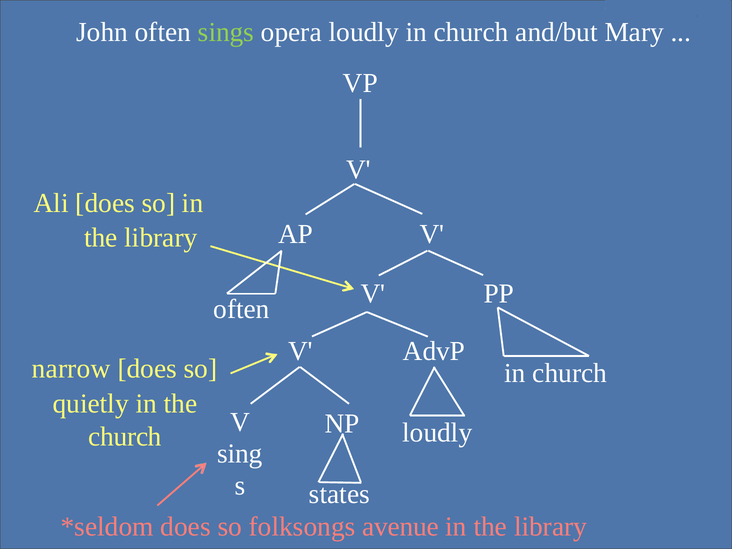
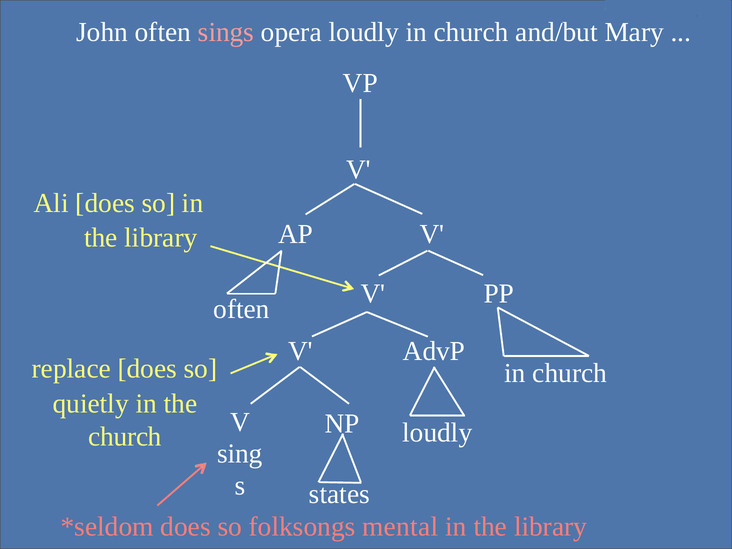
sings colour: light green -> pink (226, 32)
narrow: narrow -> replace (71, 369)
avenue: avenue -> mental (400, 527)
